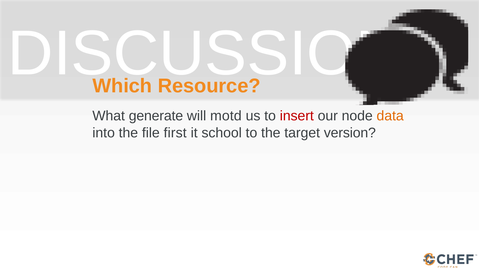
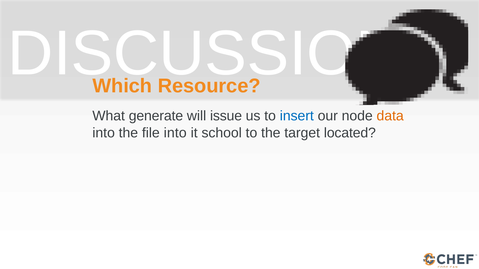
motd: motd -> issue (226, 116)
insert colour: red -> blue (297, 116)
file first: first -> into (175, 133)
version: version -> located (350, 133)
